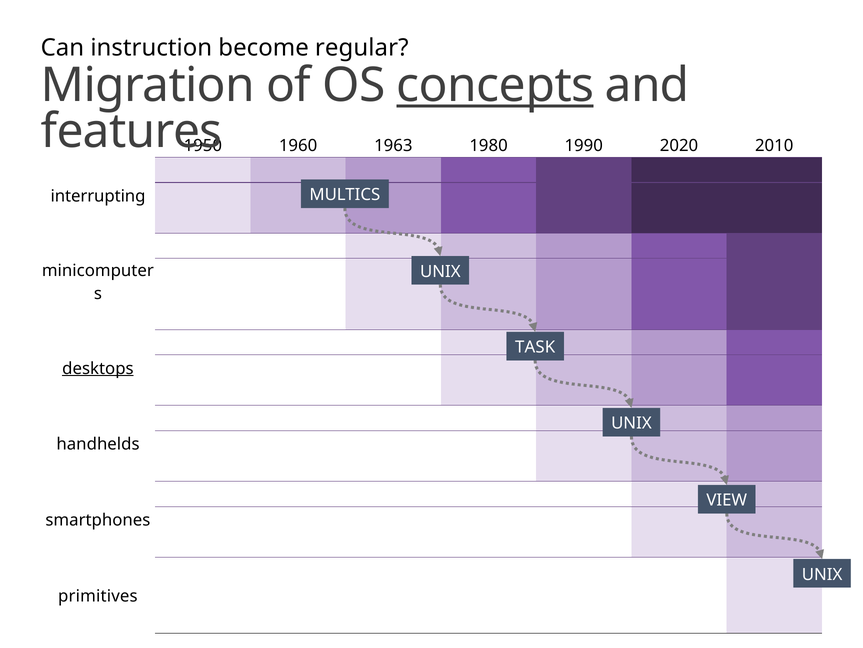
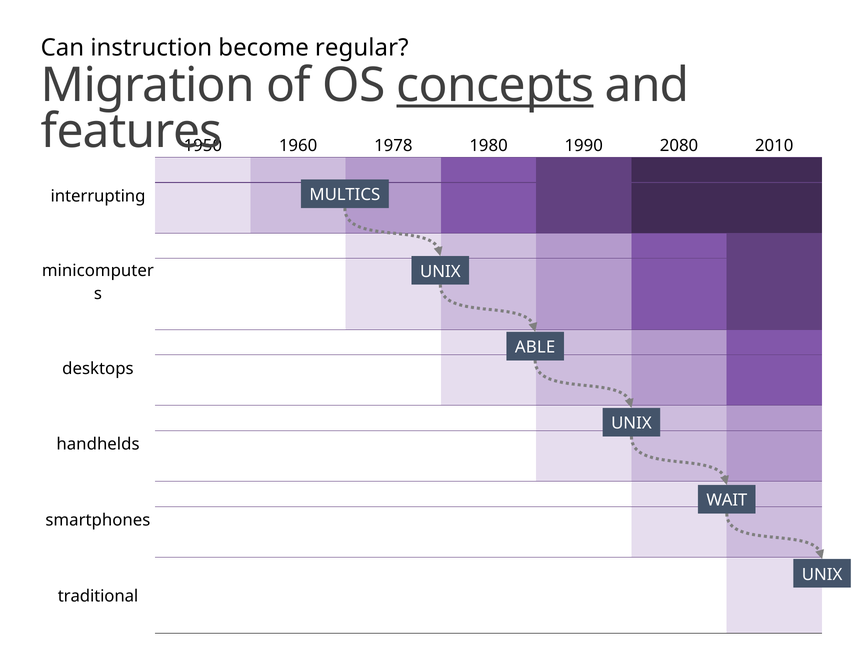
1963: 1963 -> 1978 (393, 145)
2020: 2020 -> 2080 (679, 145)
TASK: TASK -> ABLE (535, 347)
desktops underline: present -> none (98, 368)
VIEW: VIEW -> WAIT (727, 500)
primitives: primitives -> traditional (98, 596)
